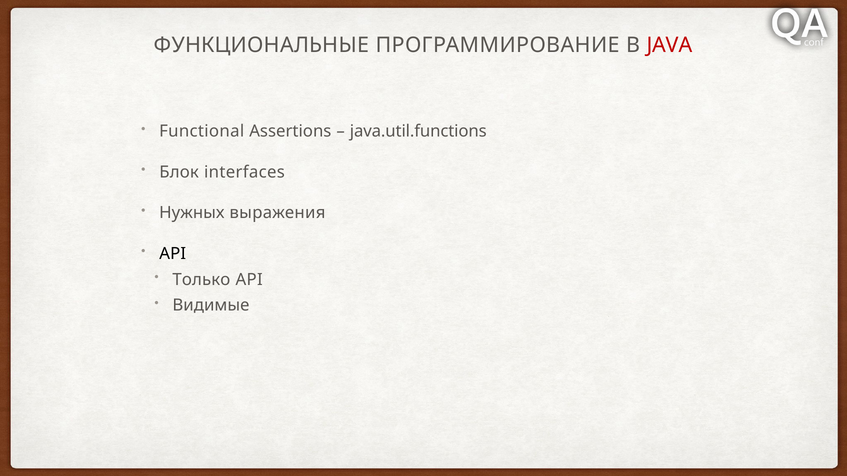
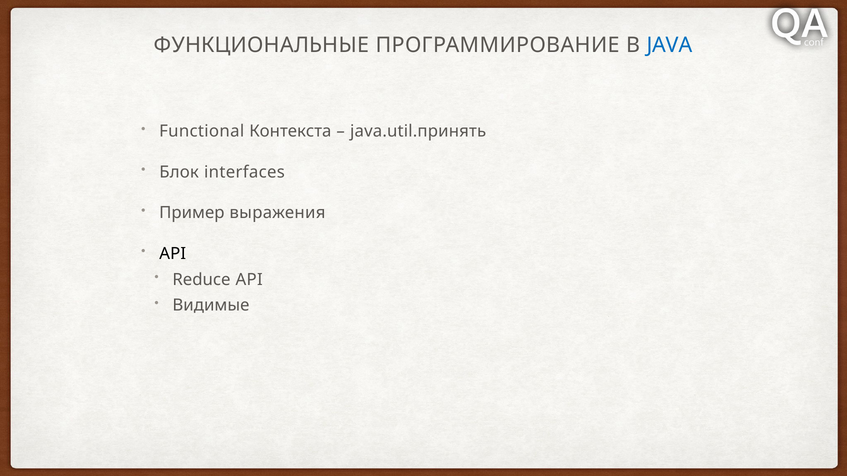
JAVA colour: red -> blue (670, 45)
Assertions: Assertions -> Контекста (290, 131)
java.util.functions: java.util.functions -> java.util.принять (418, 131)
Нужных: Нужных -> Пример (192, 213)
Только: Только -> Reduce (201, 280)
